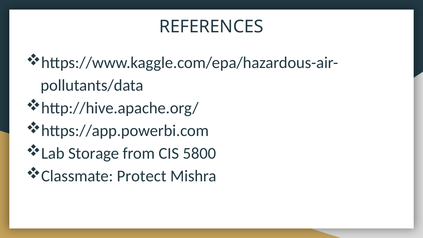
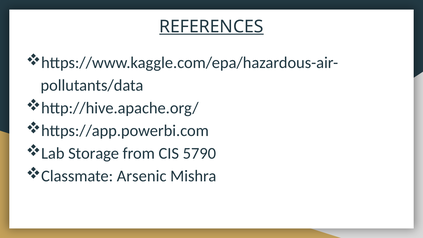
REFERENCES underline: none -> present (211, 27)
5800: 5800 -> 5790 (199, 153)
Protect: Protect -> Arsenic (142, 176)
